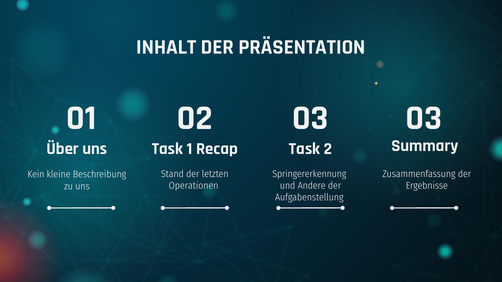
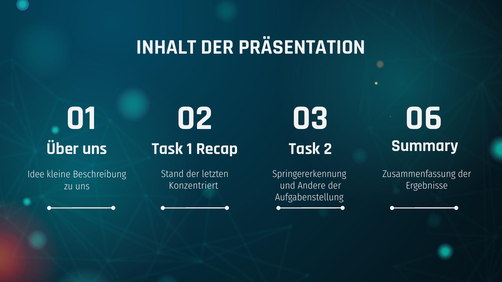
01 03: 03 -> 06 (424, 118)
Kein: Kein -> Idee (36, 175)
Operationen: Operationen -> Konzentriert (194, 186)
